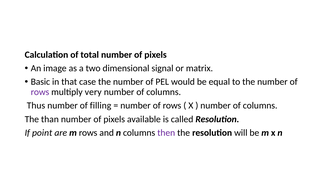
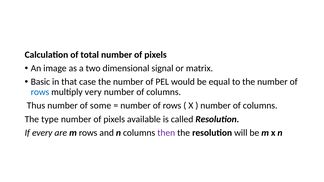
rows colour: purple -> blue (40, 92)
filling: filling -> some (101, 106)
than: than -> type (50, 119)
point: point -> every (42, 133)
